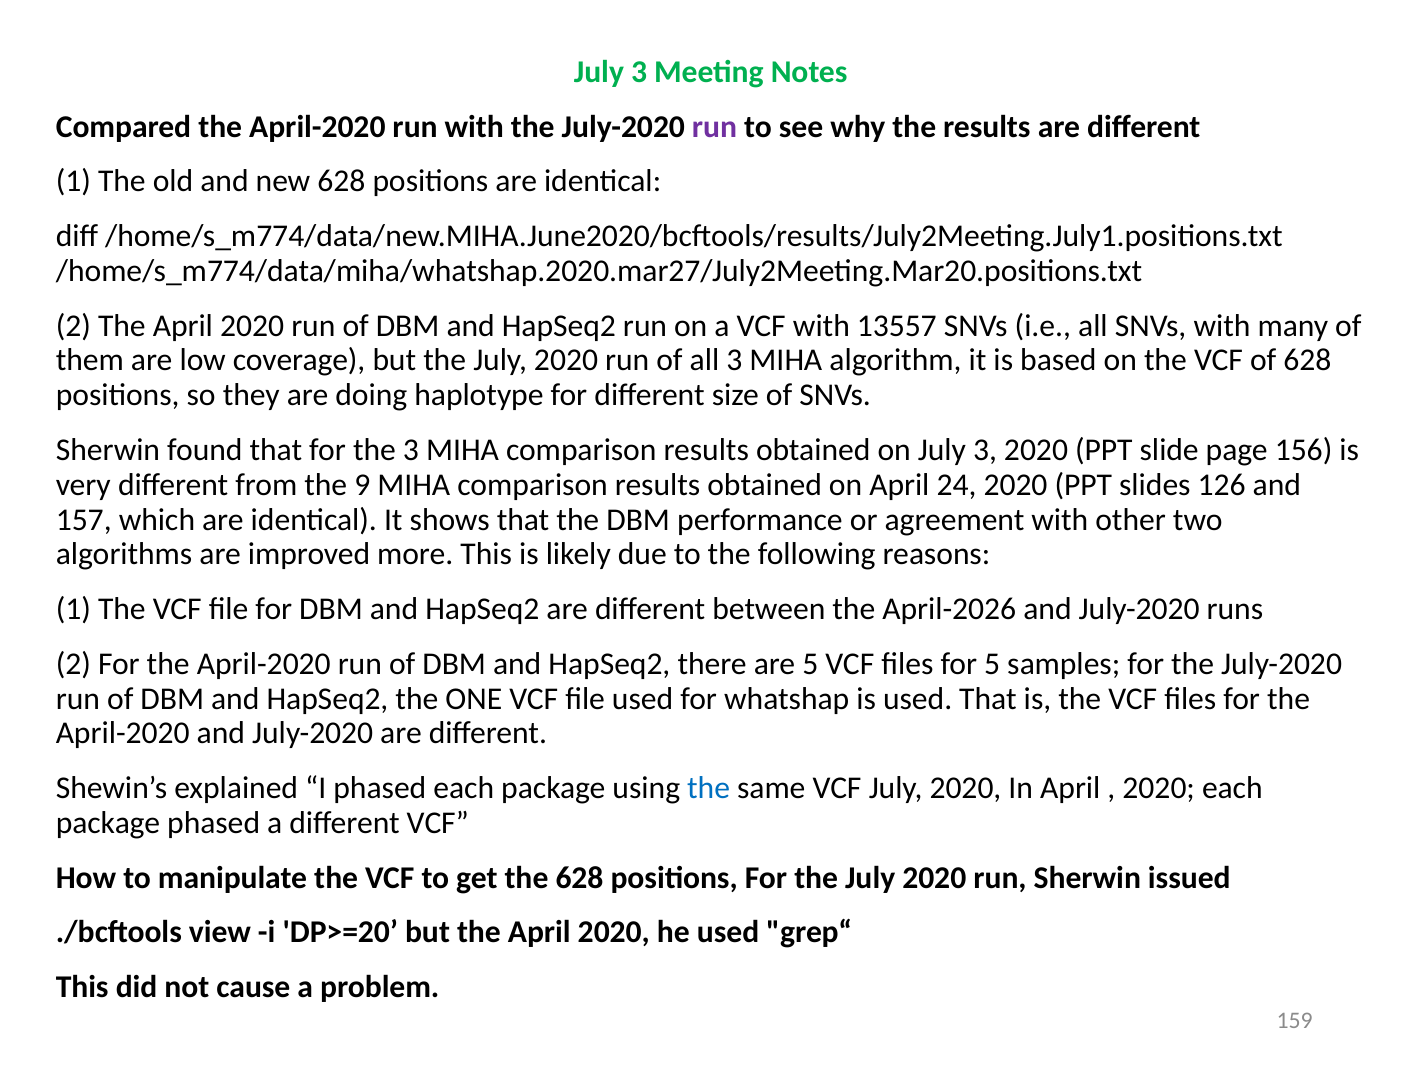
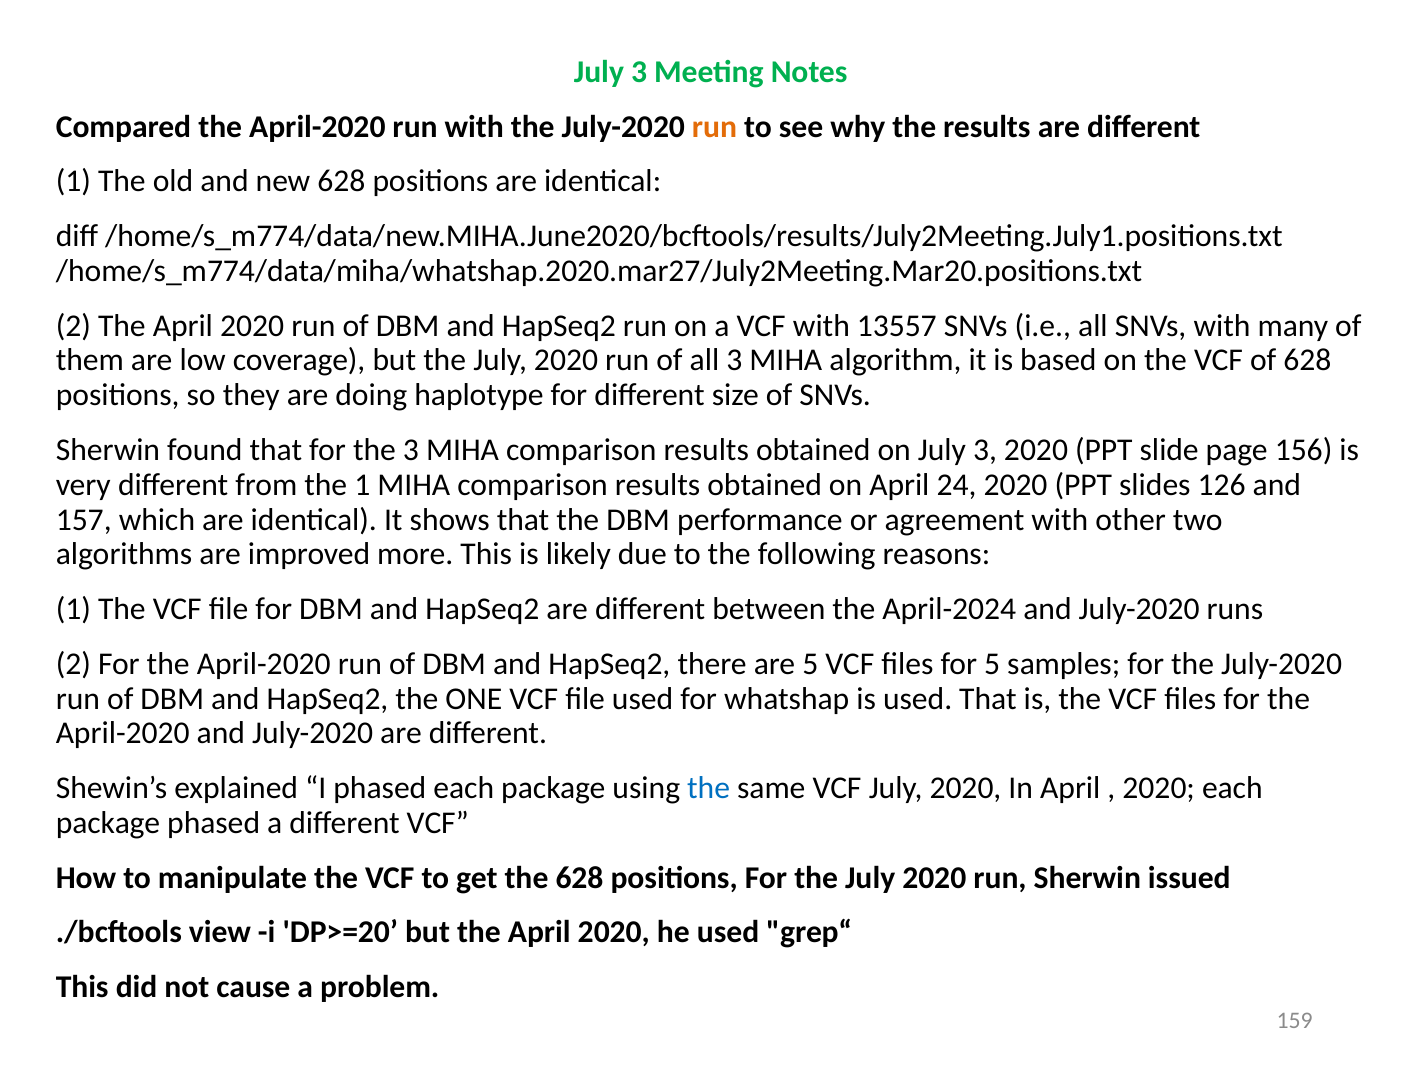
run colour: purple -> orange (715, 127)
the 9: 9 -> 1 (362, 485)
April-2026: April-2026 -> April-2024 (949, 609)
